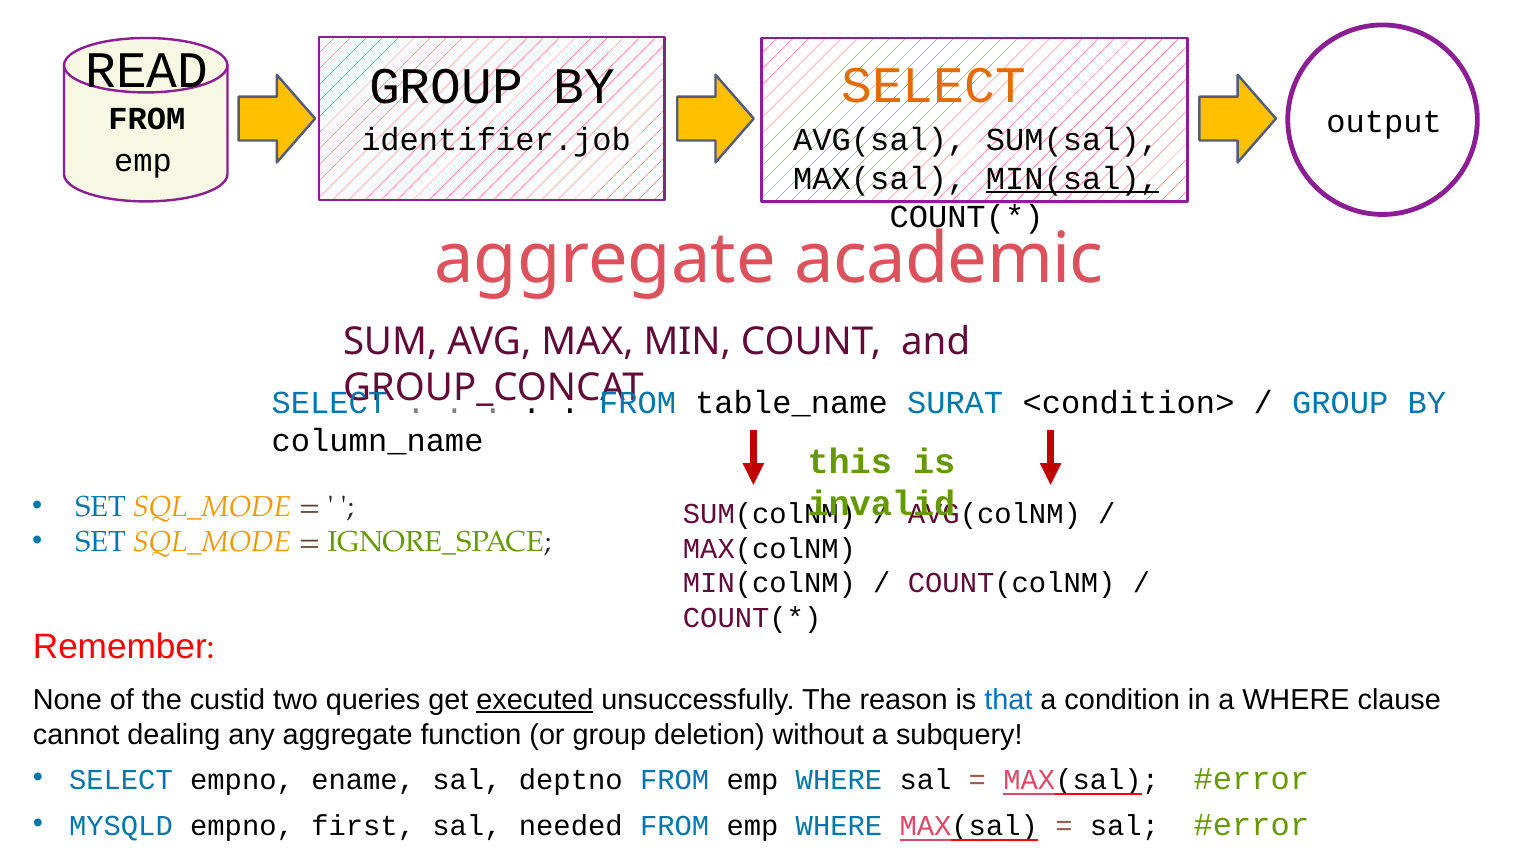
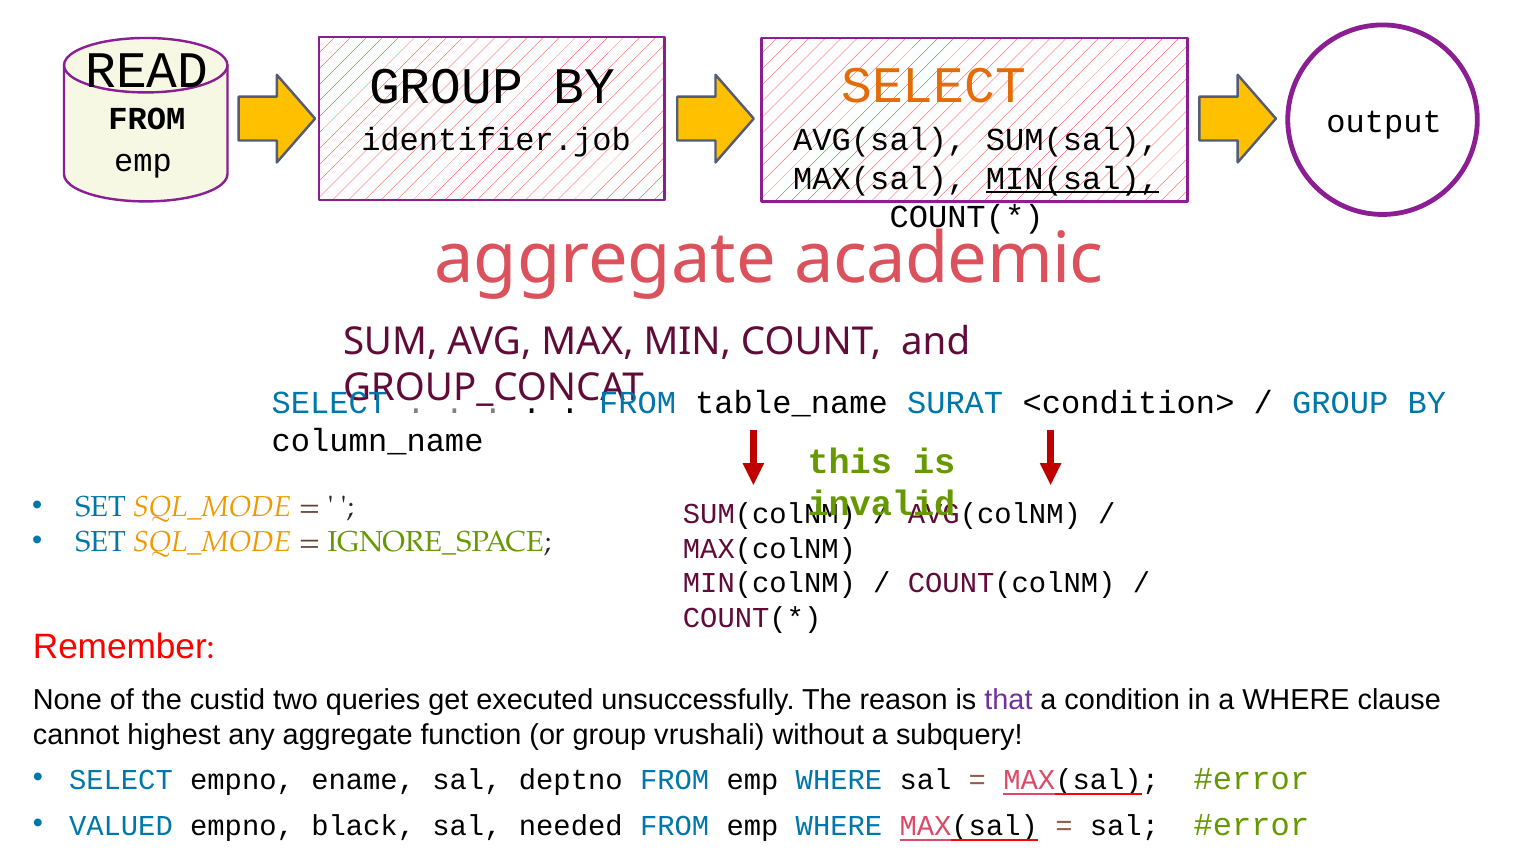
executed underline: present -> none (535, 700)
that colour: blue -> purple (1008, 700)
dealing: dealing -> highest (174, 735)
deletion: deletion -> vrushali (709, 735)
MYSQLD: MYSQLD -> VALUED (121, 826)
first: first -> black (363, 826)
